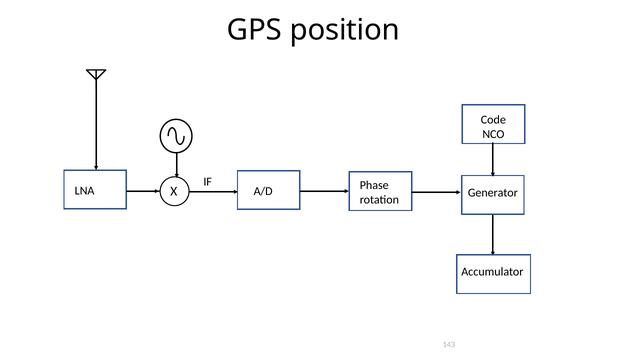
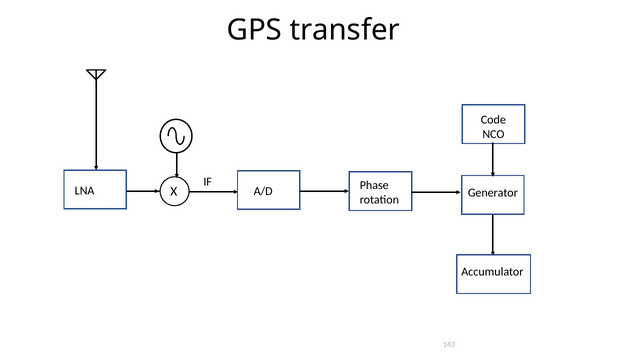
position: position -> transfer (345, 30)
